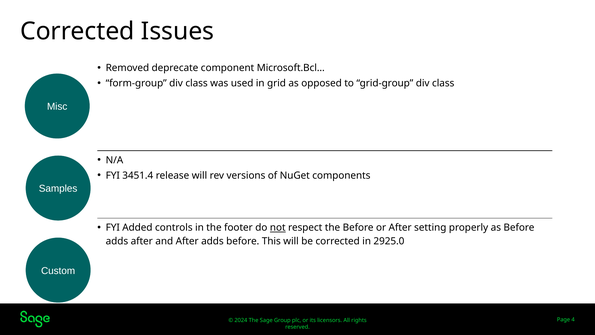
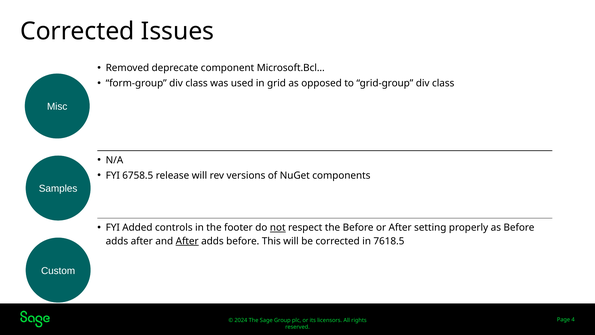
3451.4: 3451.4 -> 6758.5 (138, 175)
After underline: none -> present (187, 241)
2925.0: 2925.0 -> 7618.5 (389, 241)
